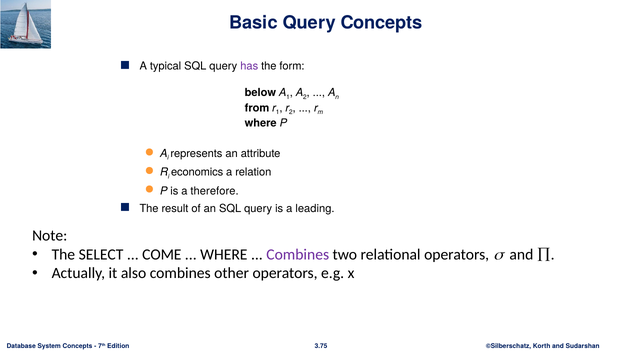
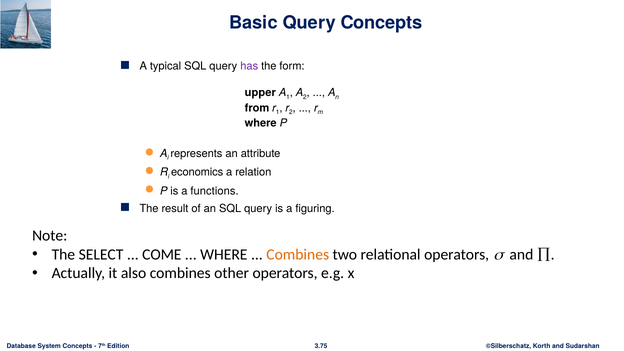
below: below -> upper (260, 93)
therefore: therefore -> functions (215, 191)
leading: leading -> figuring (315, 208)
Combines colour: purple -> orange (298, 255)
